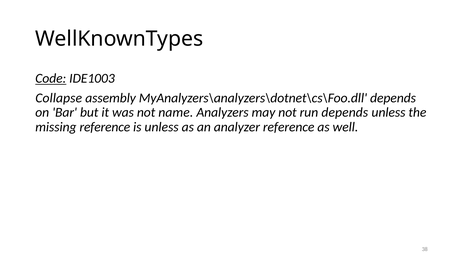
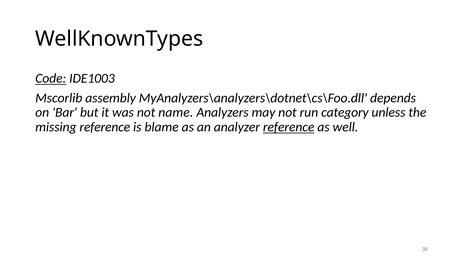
Collapse: Collapse -> Mscorlib (59, 98)
run depends: depends -> category (345, 112)
is unless: unless -> blame (162, 127)
reference underline: none -> present (289, 127)
